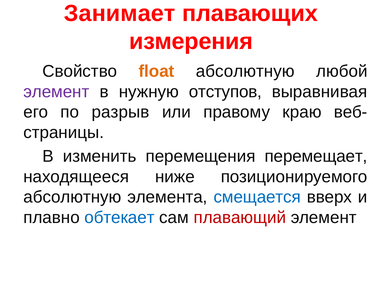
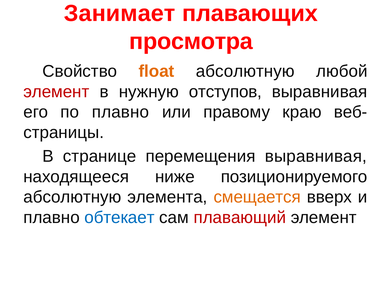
измерения: измерения -> просмотра (191, 41)
элемент colour: purple -> red (56, 91)
по разрыв: разрыв -> плавно (120, 112)
изменить: изменить -> странице (100, 156)
перемещения перемещает: перемещает -> выравнивая (316, 156)
смещается colour: blue -> orange (257, 197)
